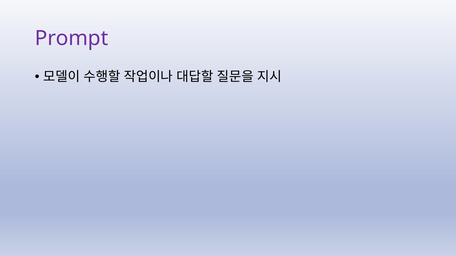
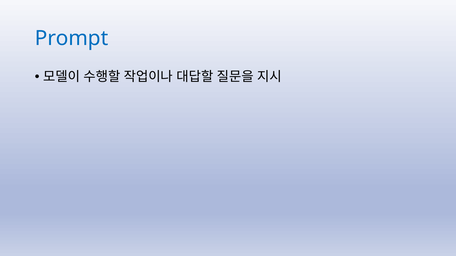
Prompt colour: purple -> blue (72, 38)
